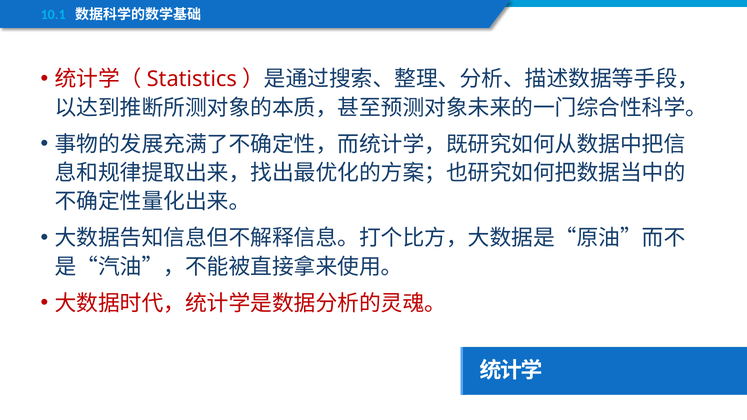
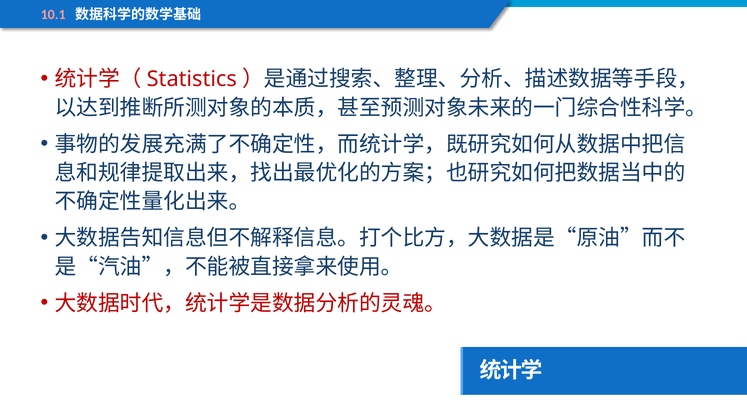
10.1 colour: light blue -> pink (53, 14)
